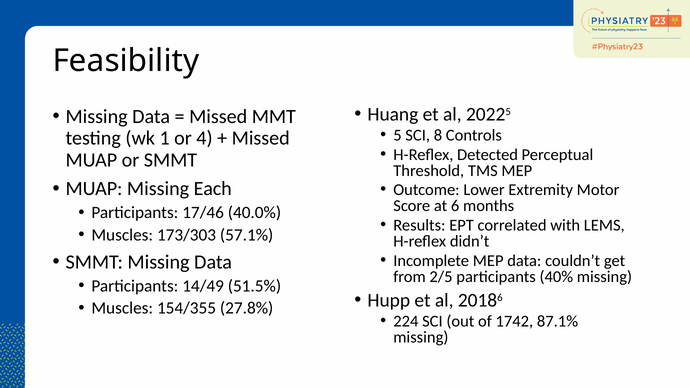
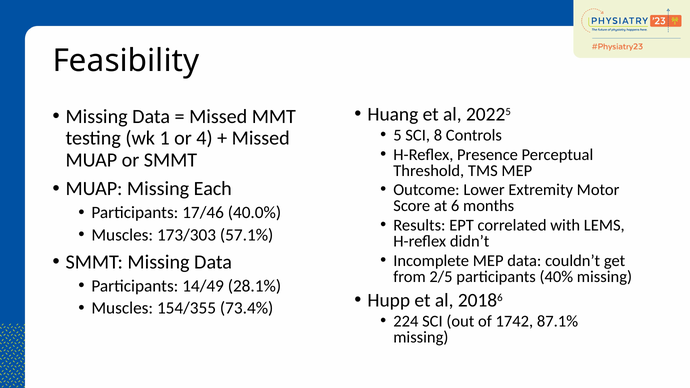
Detected: Detected -> Presence (488, 155)
51.5%: 51.5% -> 28.1% (254, 286)
27.8%: 27.8% -> 73.4% (247, 308)
